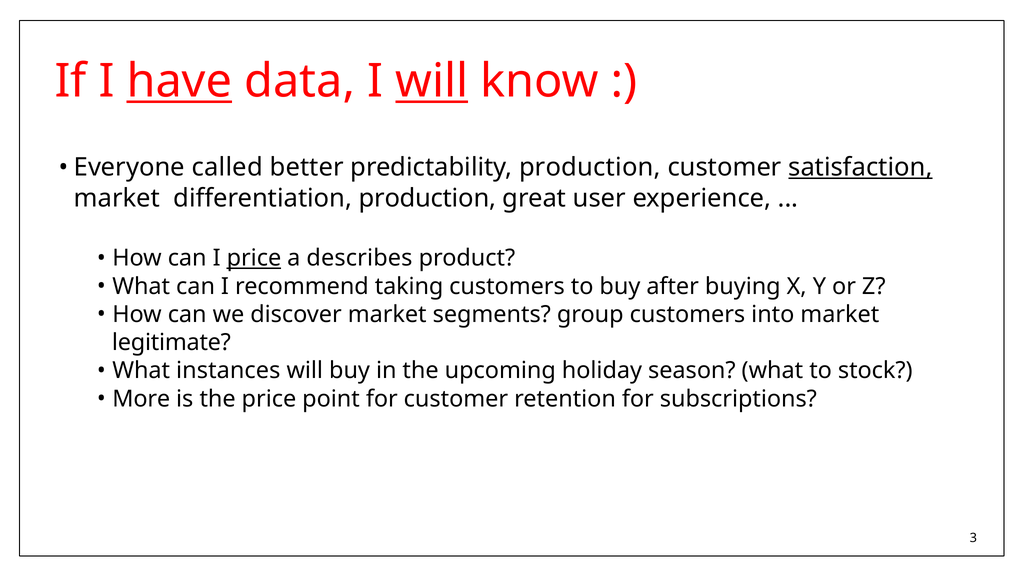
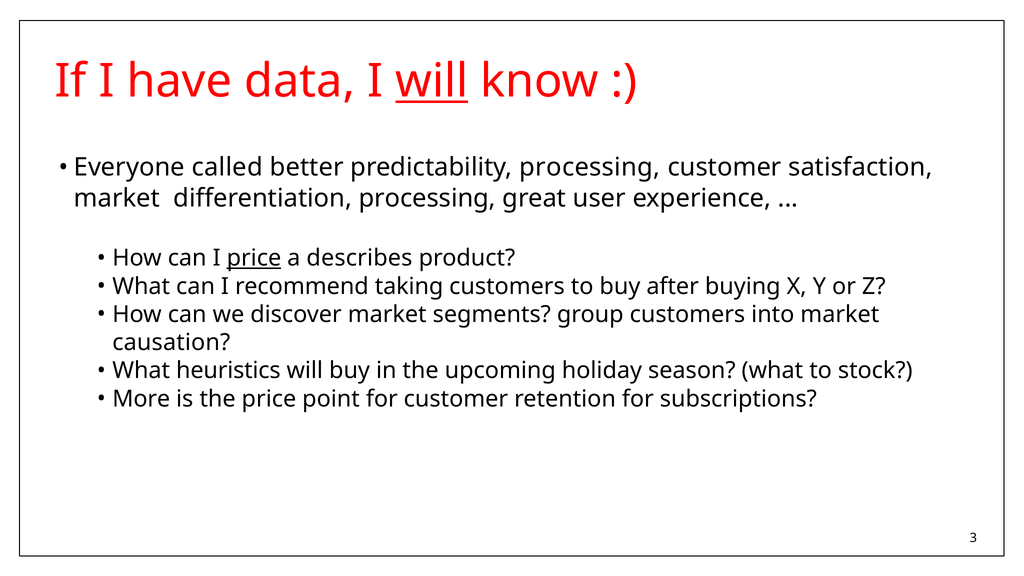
have underline: present -> none (179, 81)
predictability production: production -> processing (590, 167)
satisfaction underline: present -> none (860, 167)
differentiation production: production -> processing (427, 198)
legitimate: legitimate -> causation (171, 343)
instances: instances -> heuristics (228, 371)
